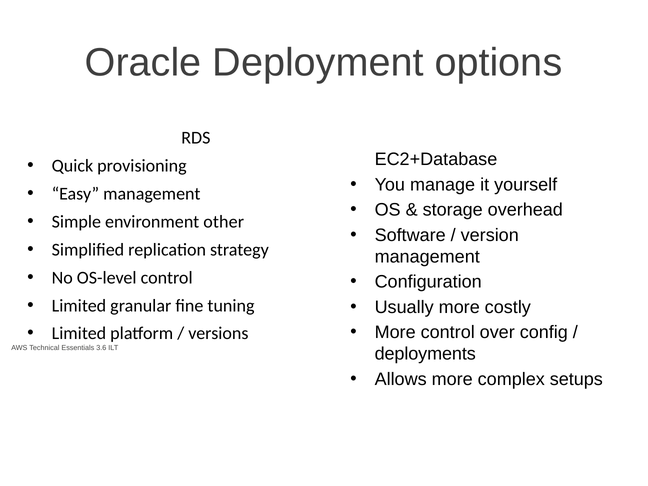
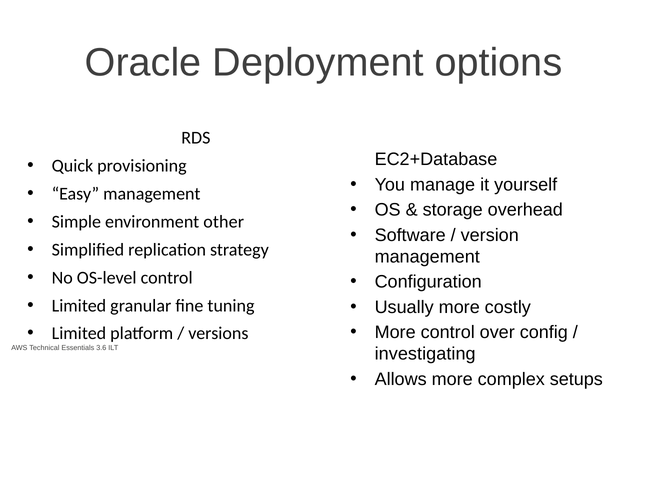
deployments: deployments -> investigating (425, 354)
